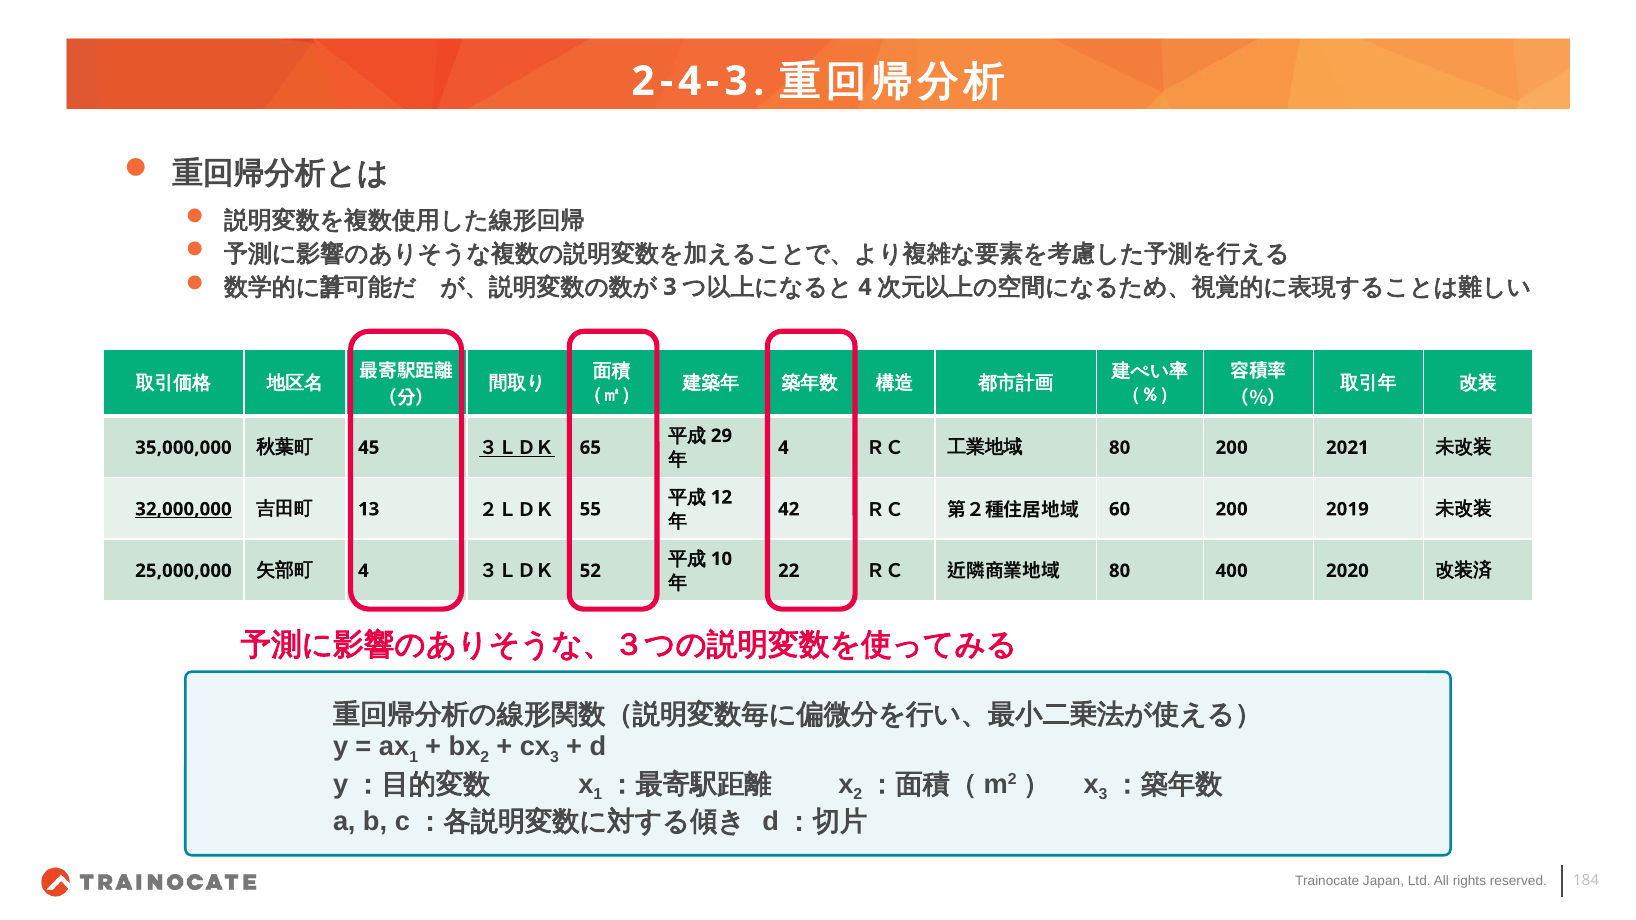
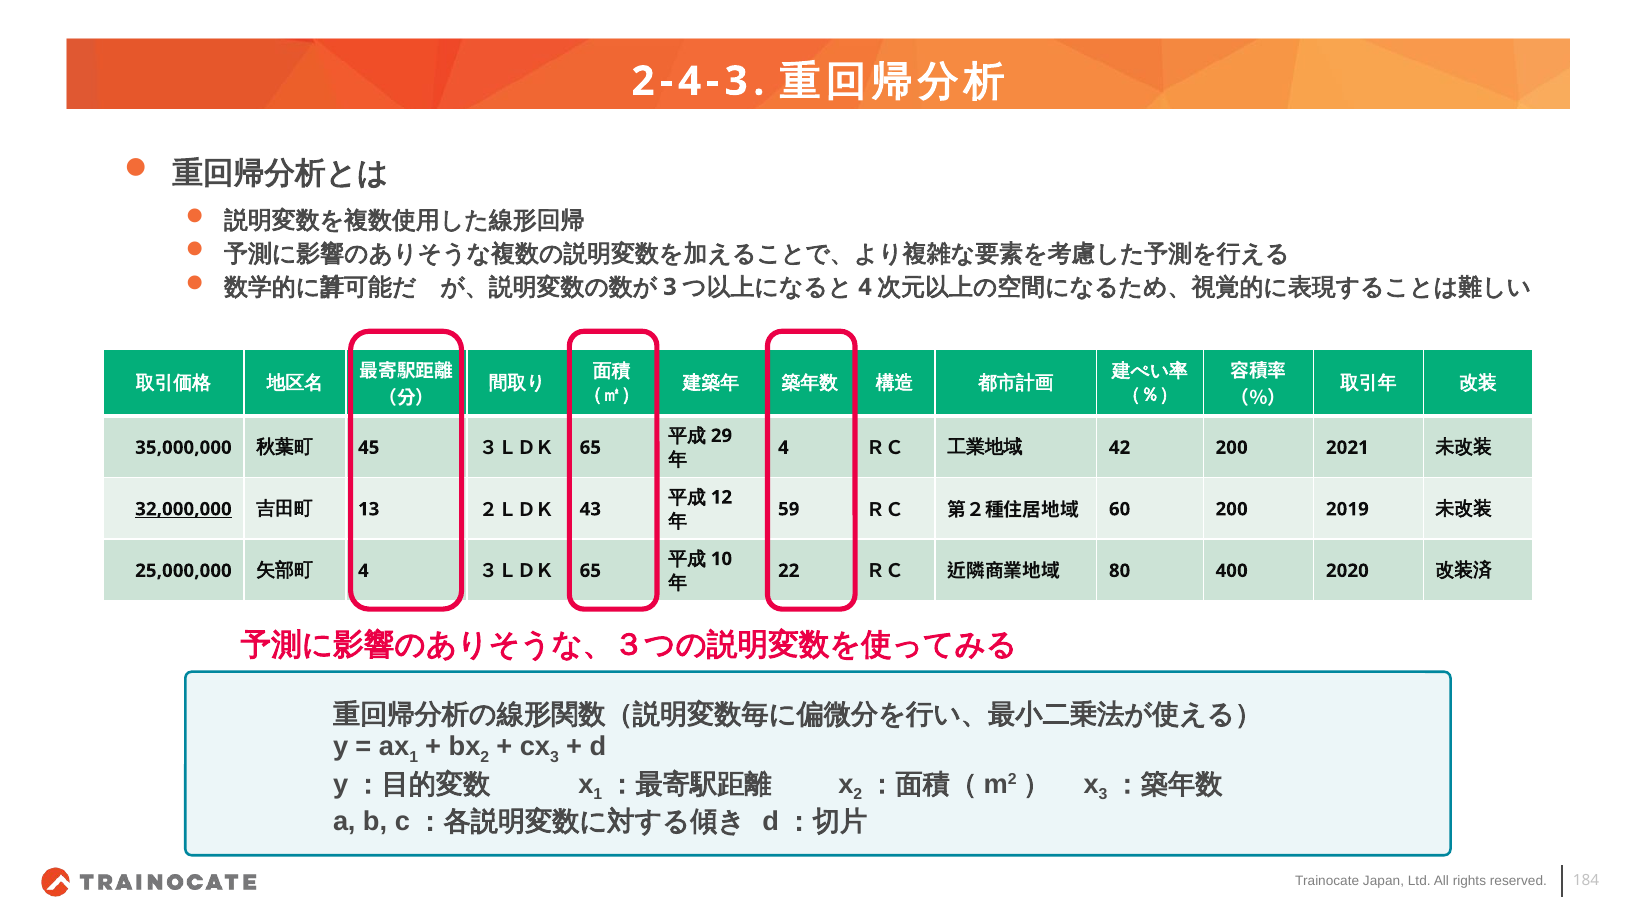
３ＬＤＫ underline: present -> none (517, 449)
80: 80 -> 42 (1120, 448)
55: 55 -> 43 (590, 509)
42: 42 -> 59 (789, 509)
4 ３ＬＤＫ 52: 52 -> 65 (590, 571)
